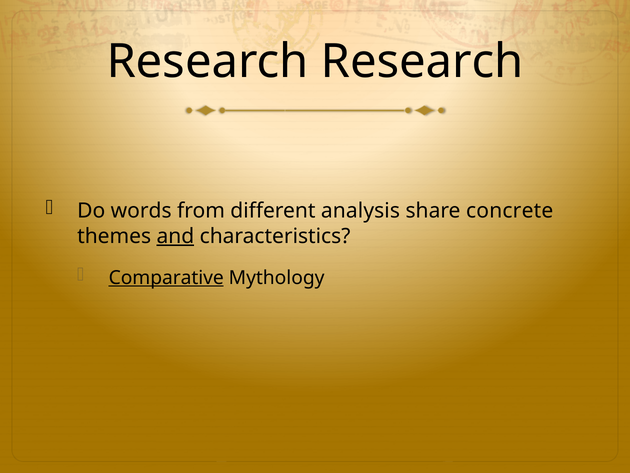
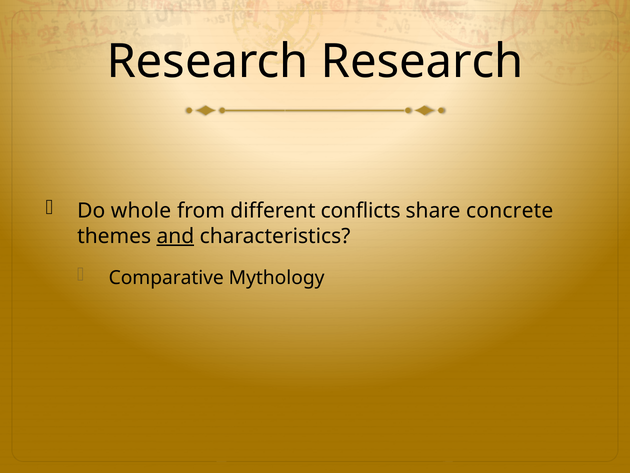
words: words -> whole (141, 211)
analysis: analysis -> conflicts (361, 211)
Comparative underline: present -> none (166, 277)
